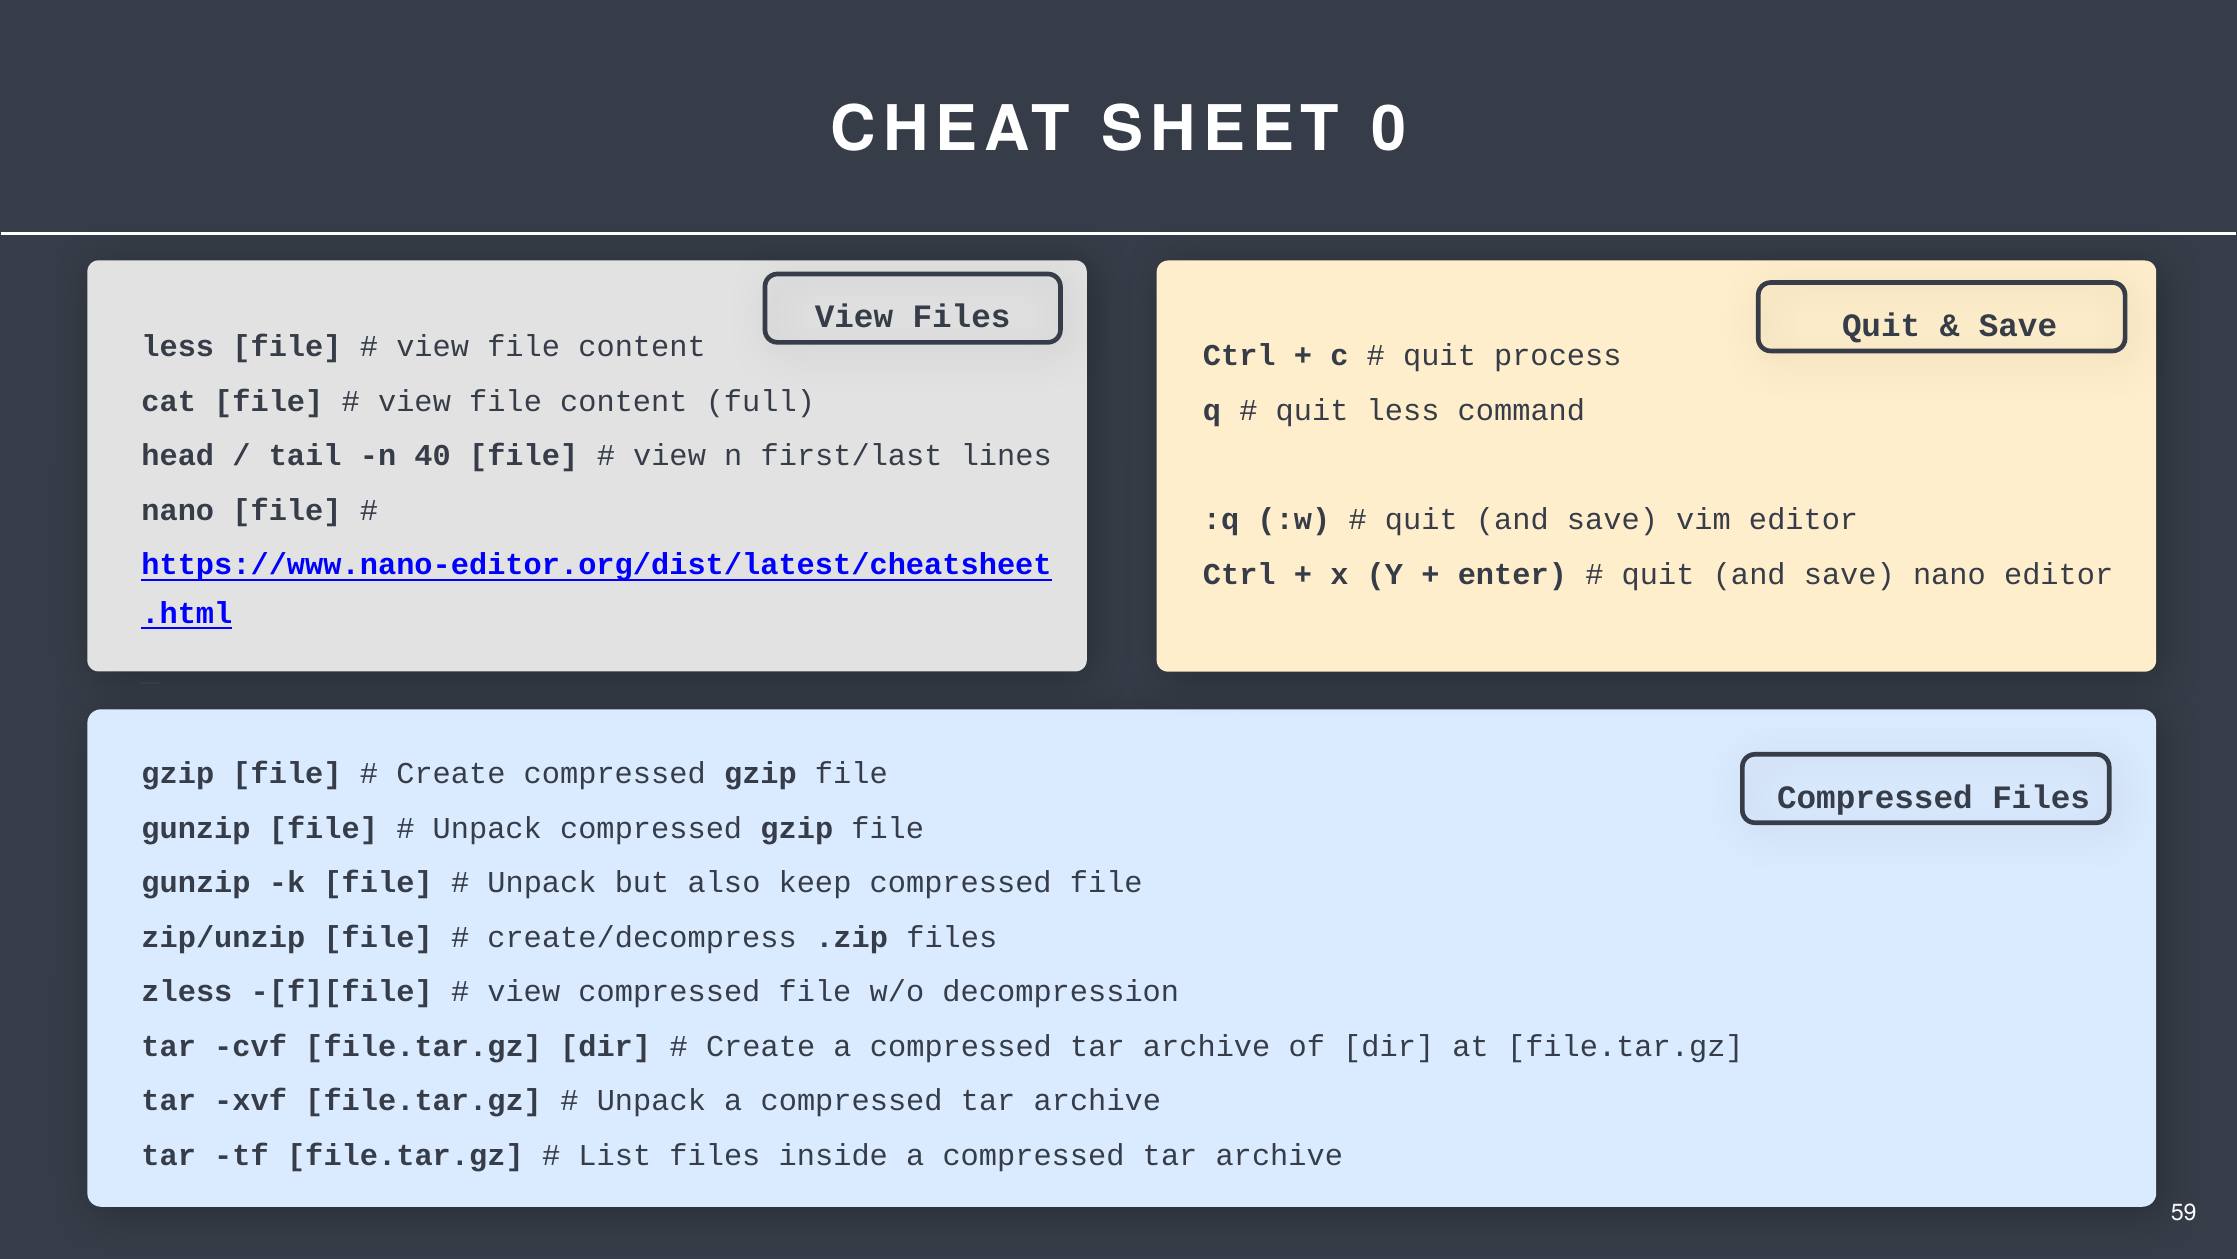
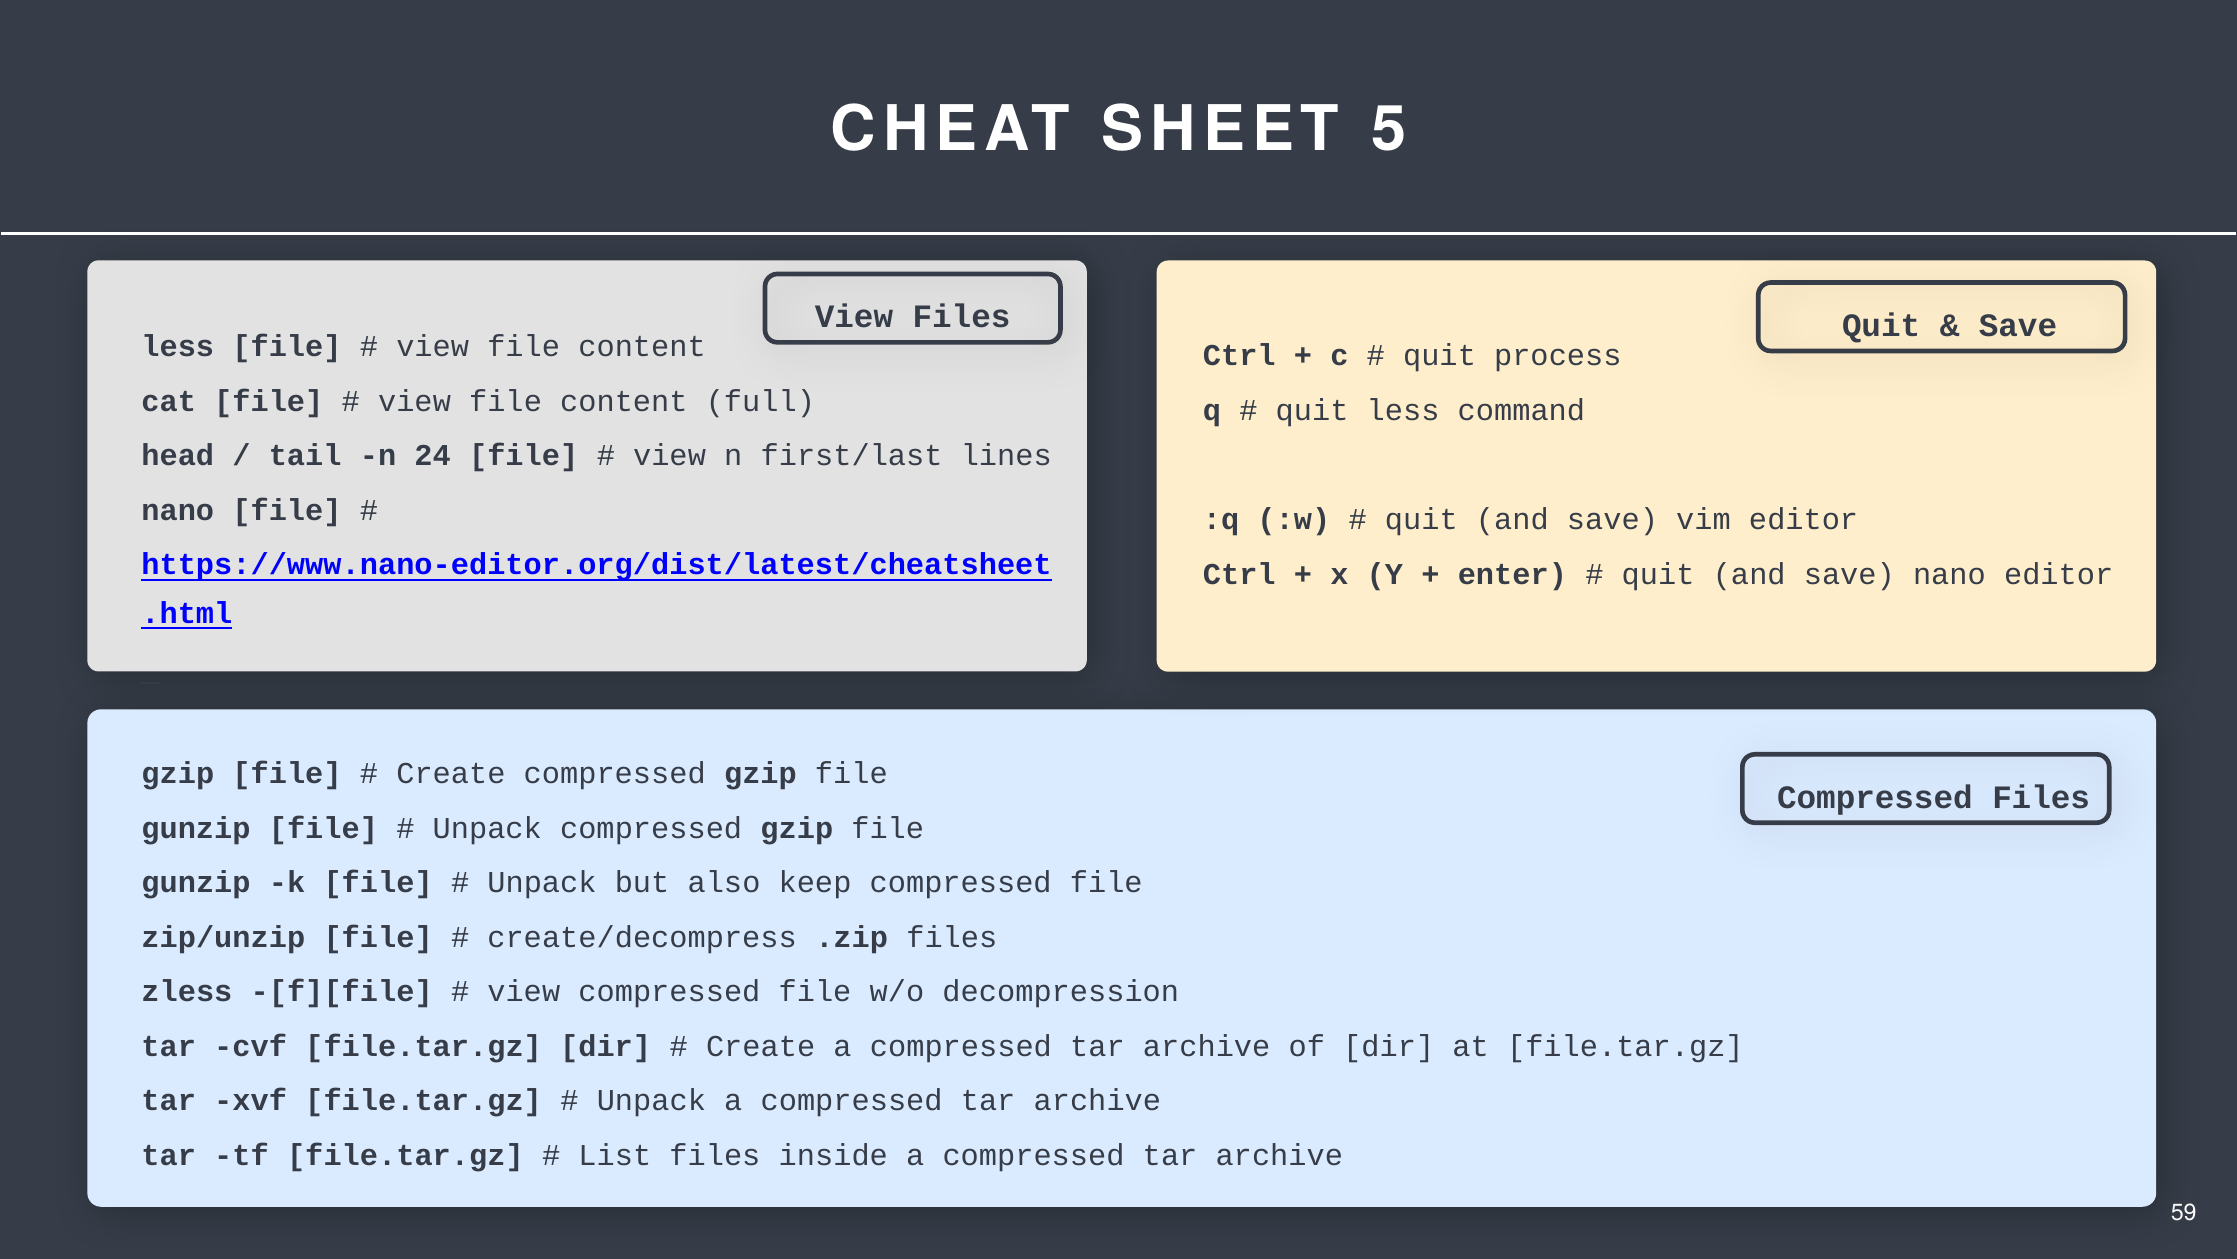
0: 0 -> 5 (1389, 130)
40: 40 -> 24 (433, 456)
